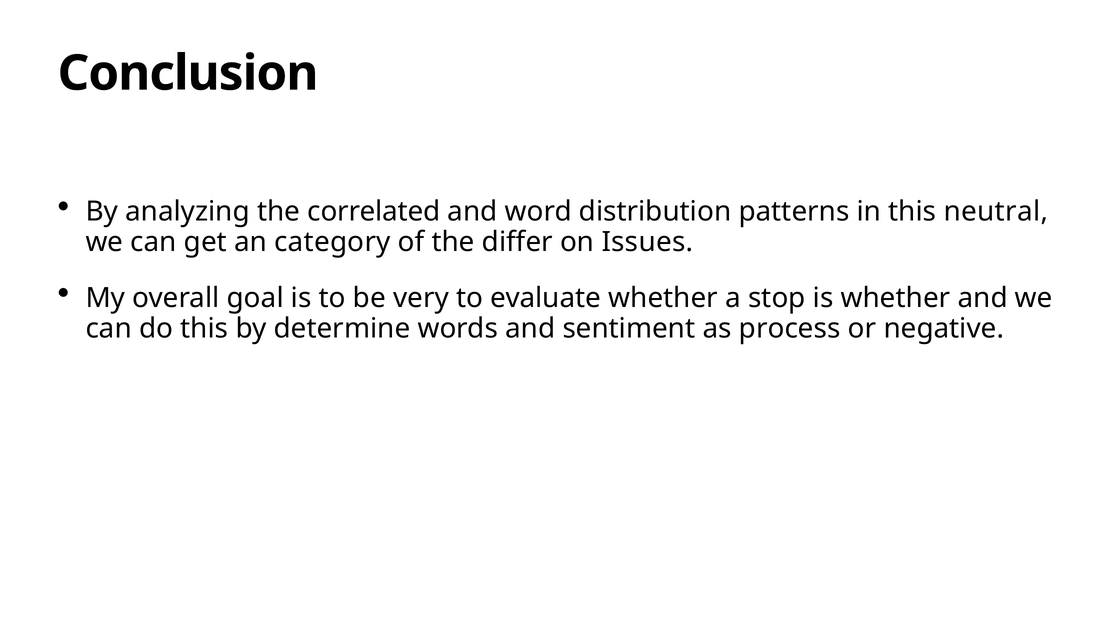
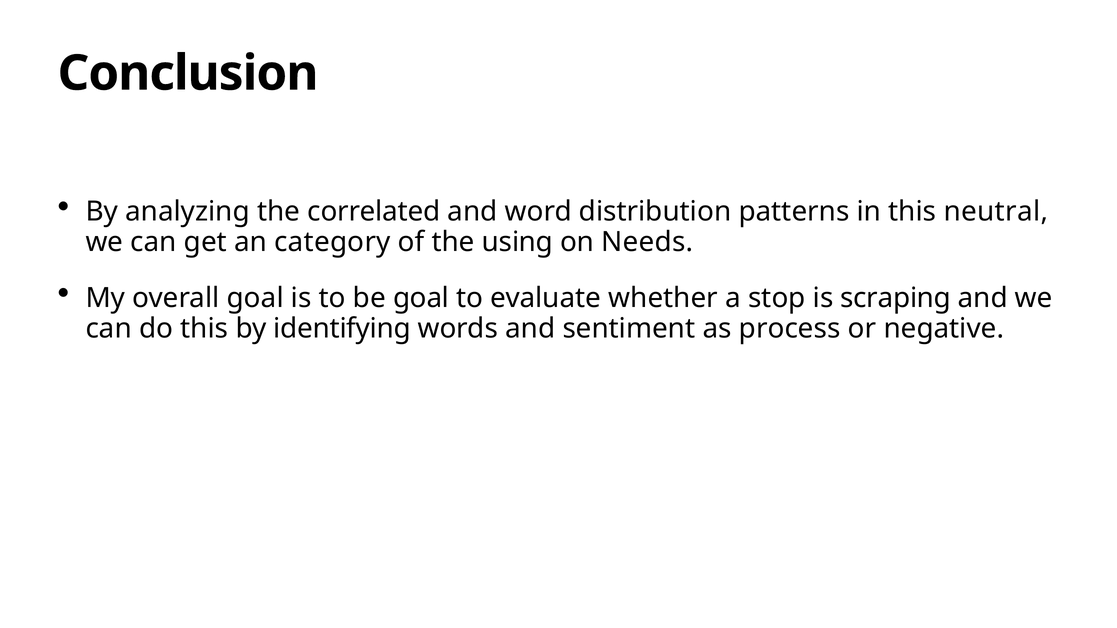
differ: differ -> using (518, 242)
Issues: Issues -> Needs (647, 242)
be very: very -> goal (421, 298)
is whether: whether -> scraping (896, 298)
determine: determine -> identifying (342, 329)
